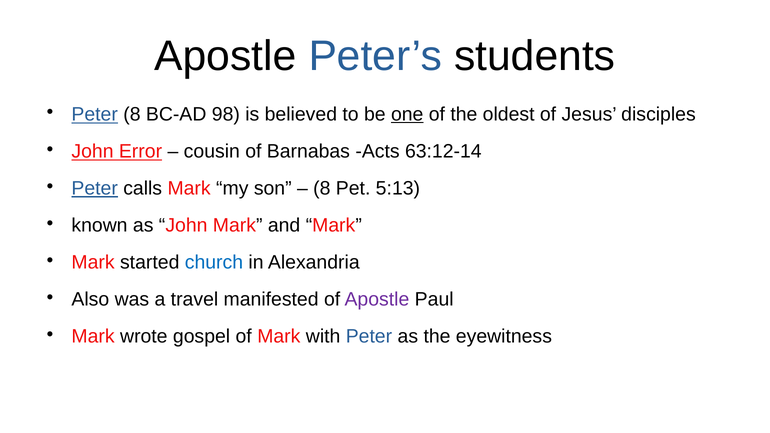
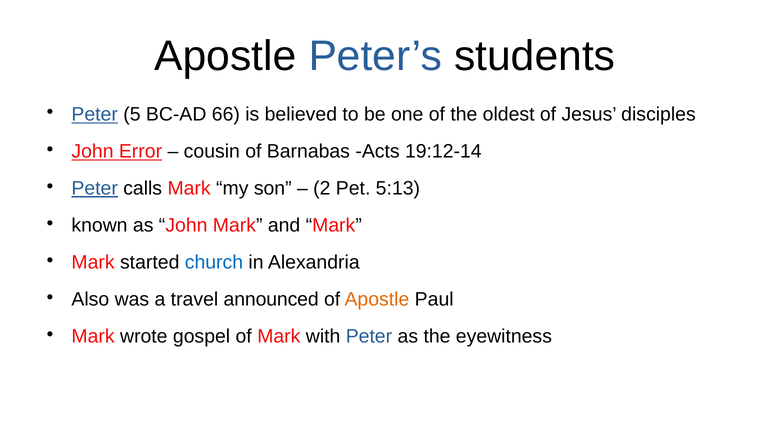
Peter 8: 8 -> 5 (132, 114)
98: 98 -> 66 (226, 114)
one underline: present -> none (407, 114)
63:12-14: 63:12-14 -> 19:12-14 (443, 151)
8: 8 -> 2 (322, 188)
manifested: manifested -> announced (271, 300)
Apostle colour: purple -> orange (377, 300)
